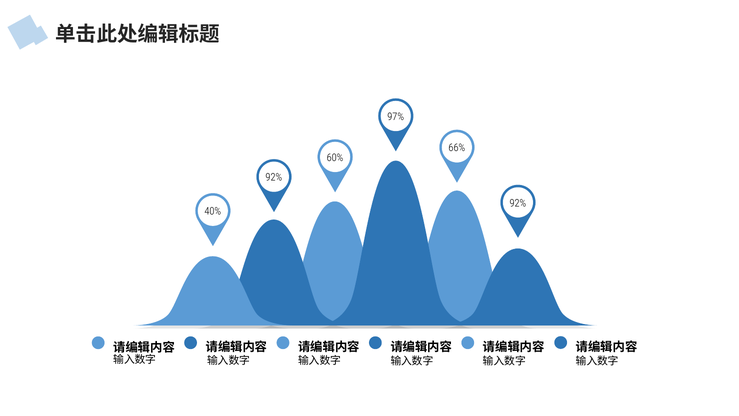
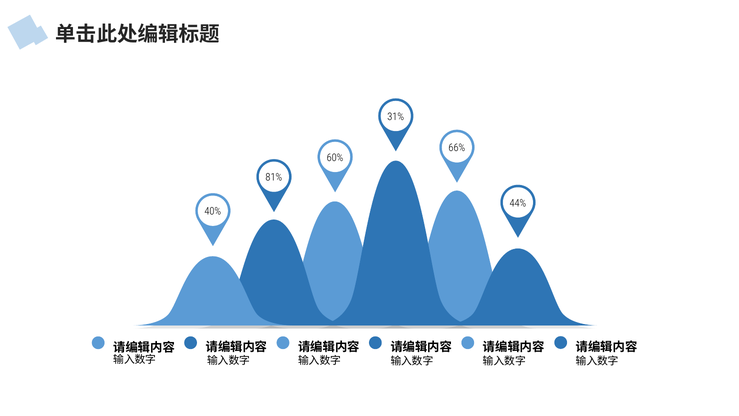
97%: 97% -> 31% (396, 117)
92%: 92% -> 81% (274, 177)
92%: 92% -> 44% (518, 203)
